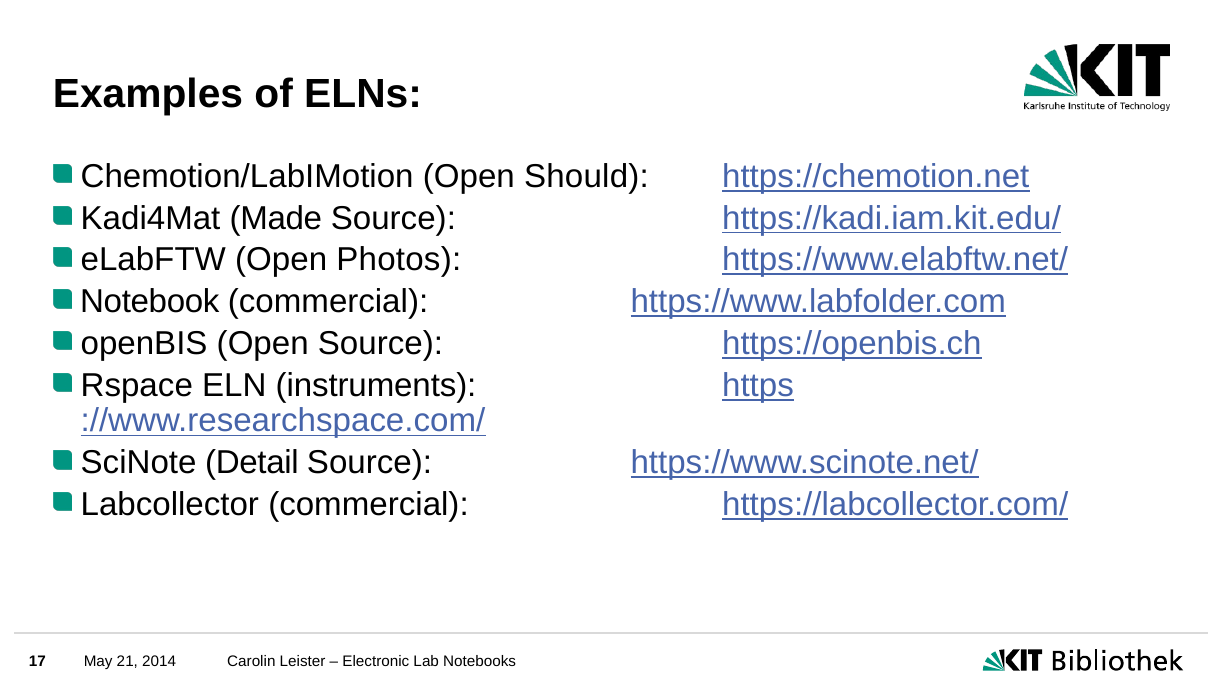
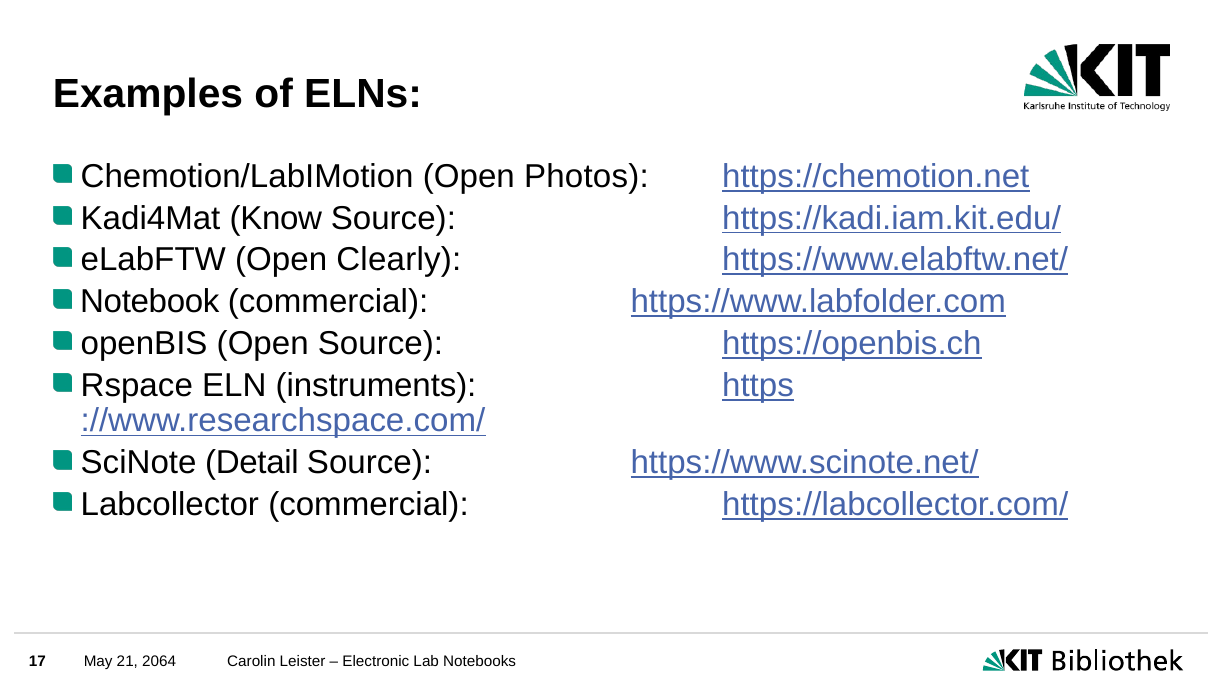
Should: Should -> Photos (586, 176)
Made: Made -> Know (276, 218)
Photos: Photos -> Clearly (399, 260)
2014: 2014 -> 2064 (159, 662)
